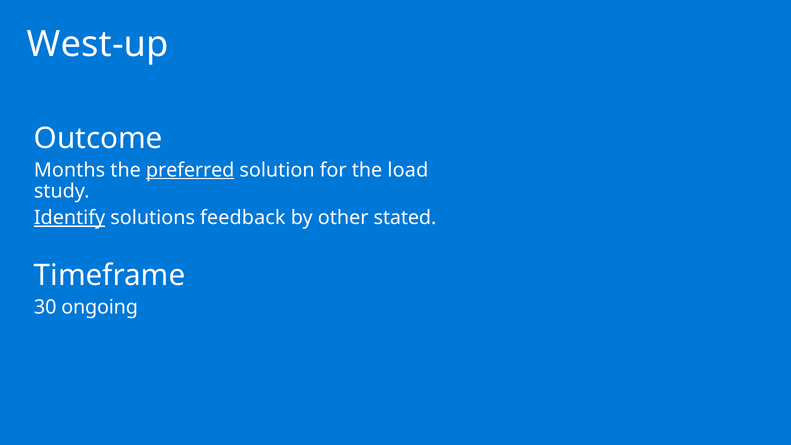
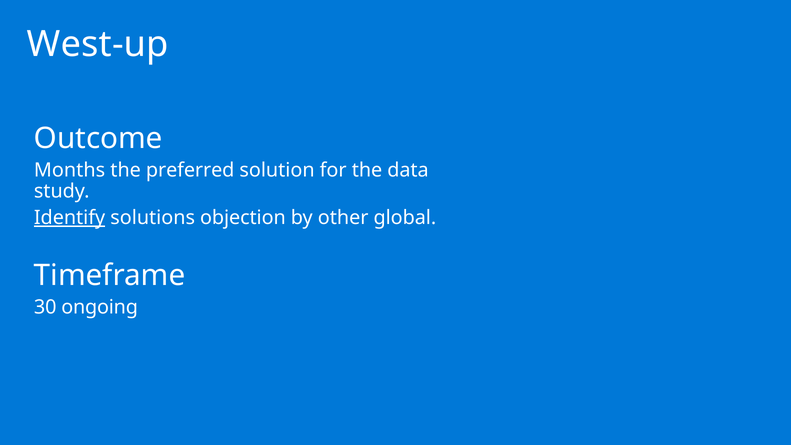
preferred underline: present -> none (190, 170)
load: load -> data (408, 170)
feedback: feedback -> objection (243, 218)
stated: stated -> global (405, 218)
